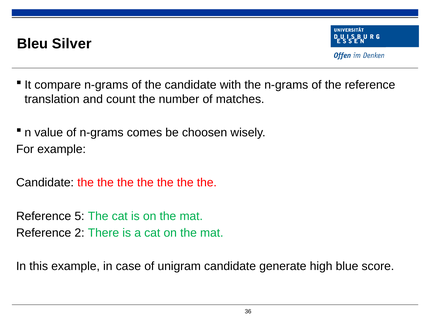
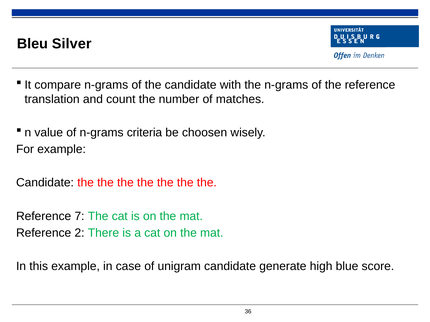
comes: comes -> criteria (144, 133)
5: 5 -> 7 (79, 216)
